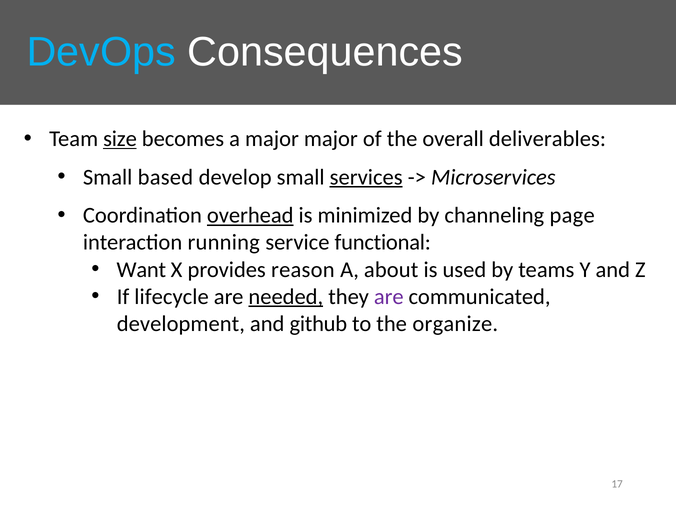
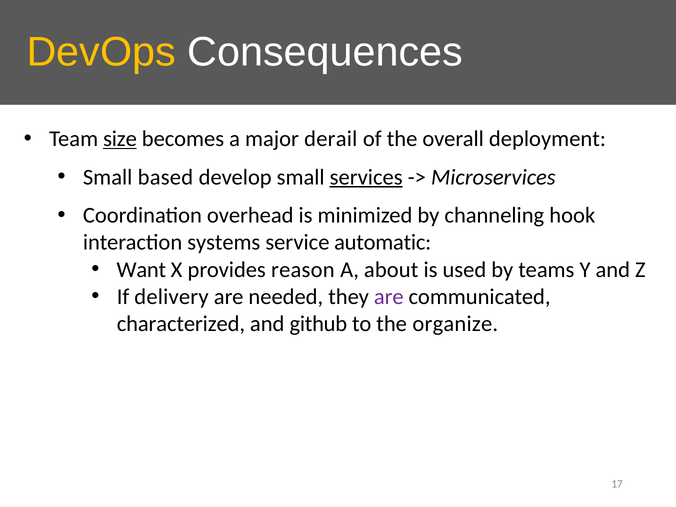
DevOps colour: light blue -> yellow (101, 52)
major major: major -> derail (331, 139)
deliverables: deliverables -> deployment (547, 139)
overhead underline: present -> none (250, 216)
page: page -> hook (572, 216)
running: running -> systems (224, 243)
functional: functional -> automatic (383, 243)
lifecycle: lifecycle -> delivery (171, 297)
needed underline: present -> none (286, 297)
development: development -> characterized (181, 324)
